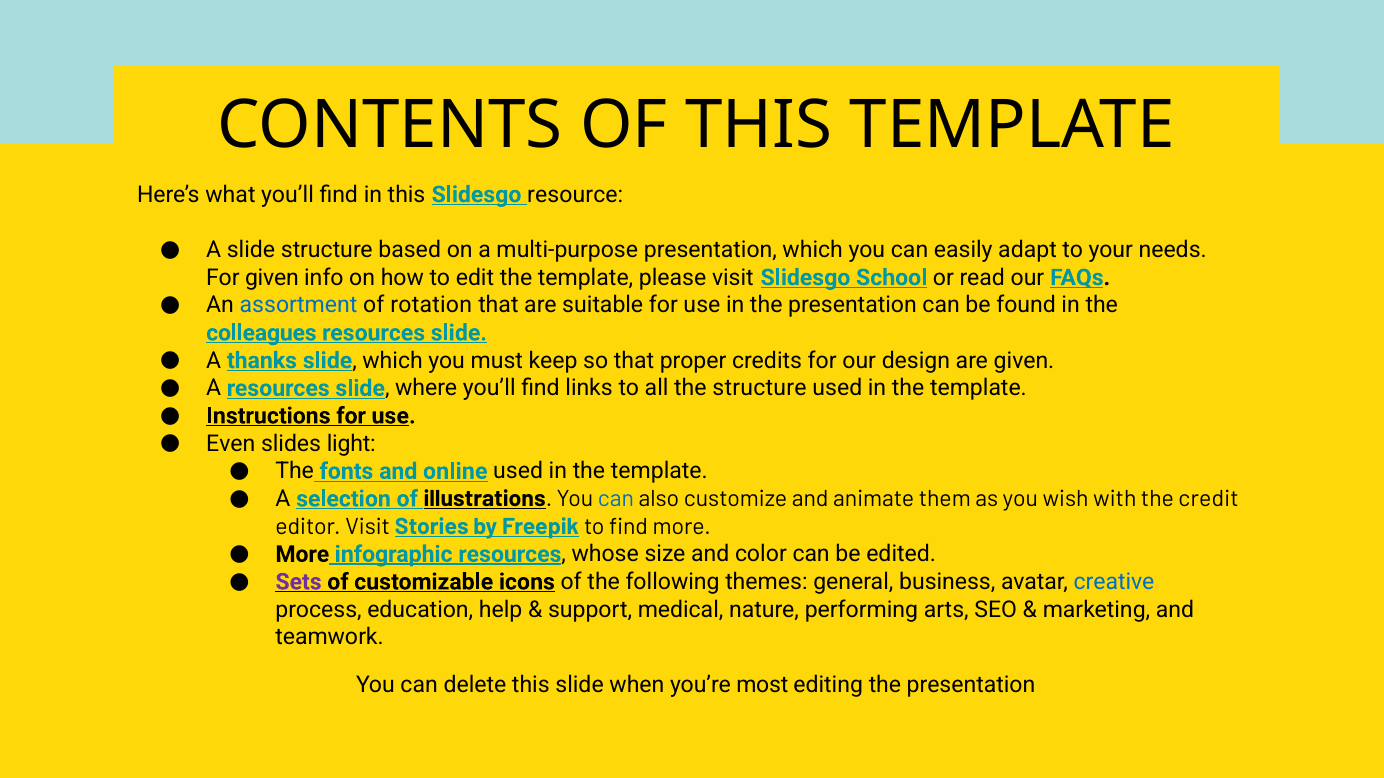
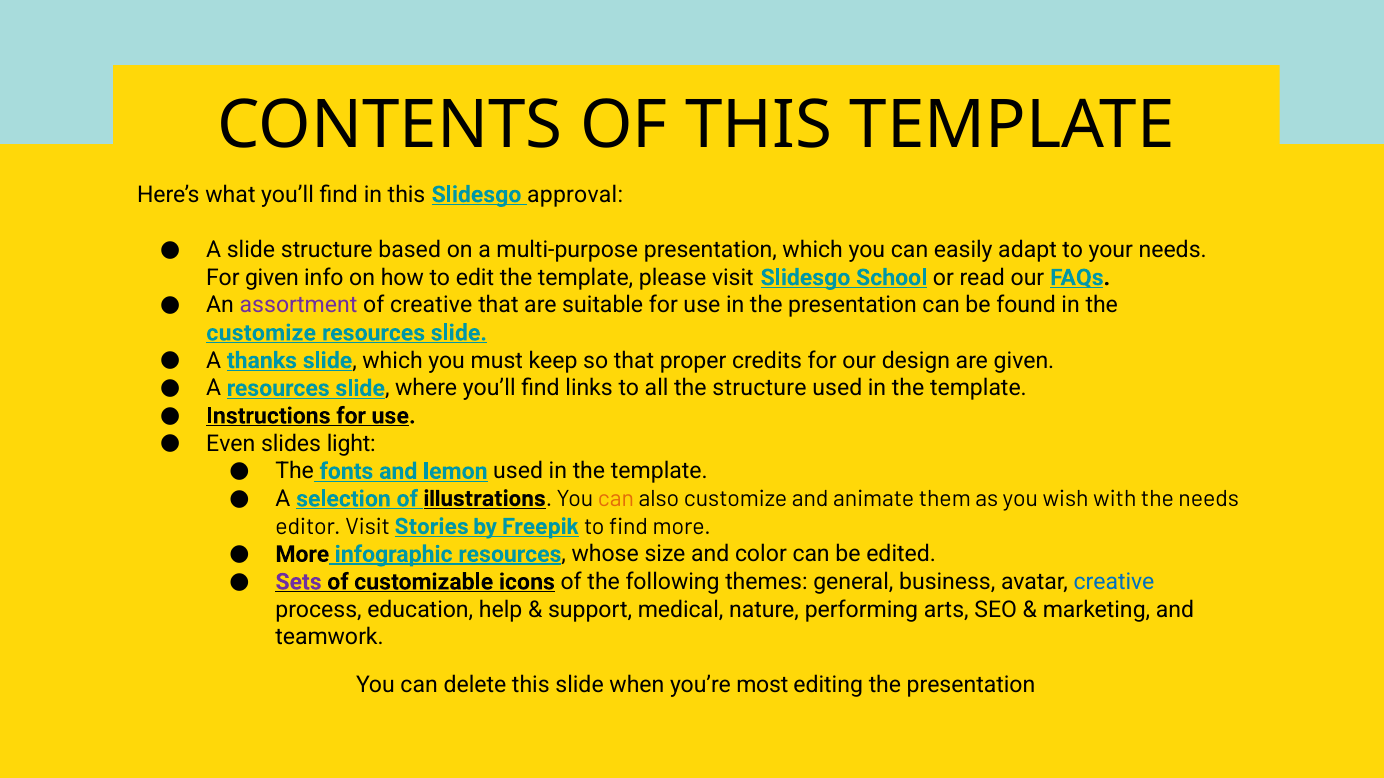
resource: resource -> approval (575, 195)
assortment colour: blue -> purple (299, 305)
of rotation: rotation -> creative (431, 305)
colleagues: colleagues -> customize (261, 333)
online: online -> lemon (455, 472)
can colour: blue -> orange (616, 499)
the credit: credit -> needs (1209, 499)
